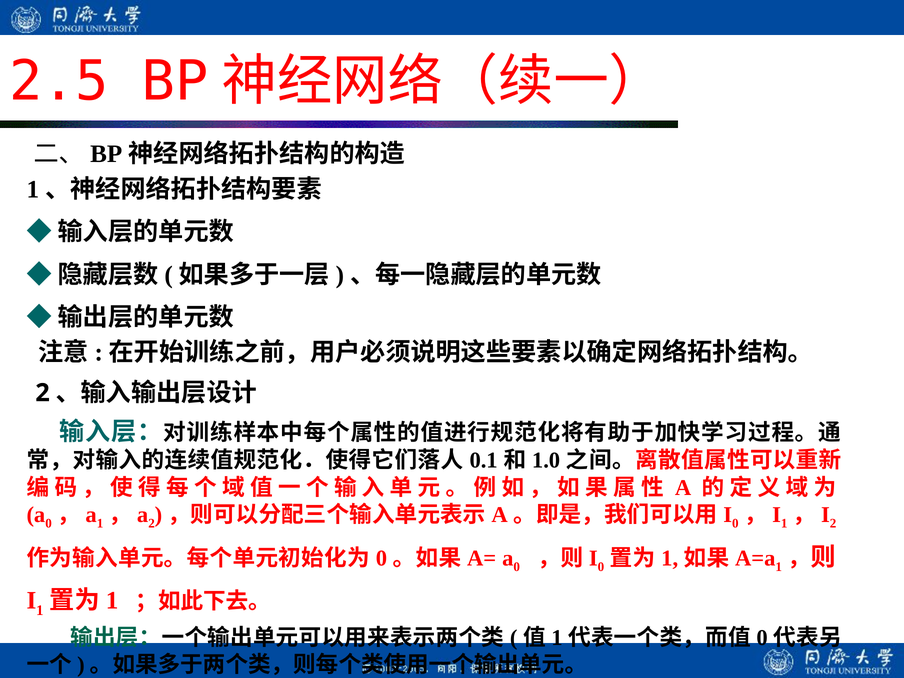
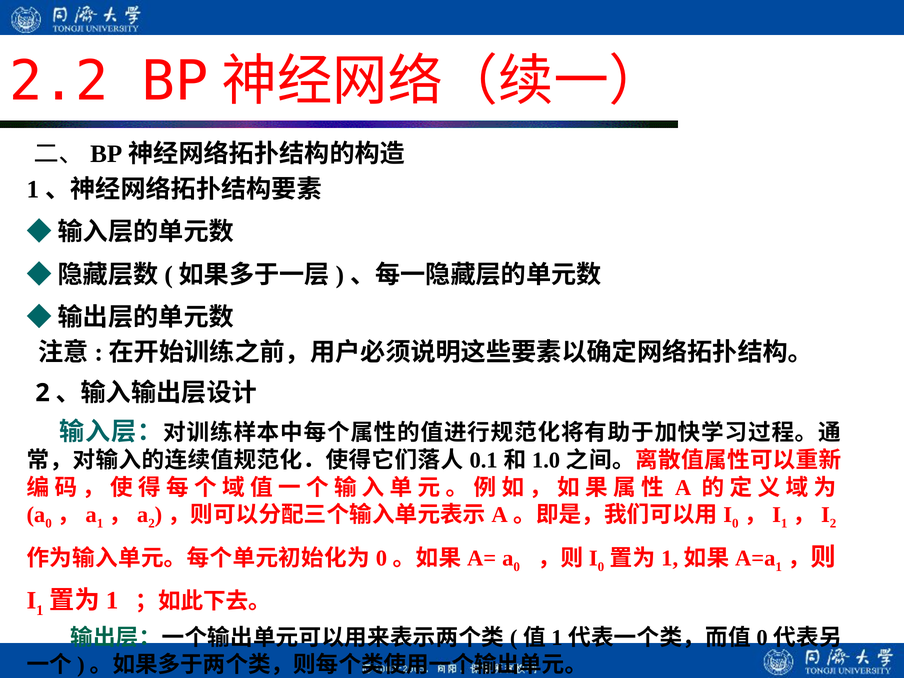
2.5: 2.5 -> 2.2 (59, 82)
